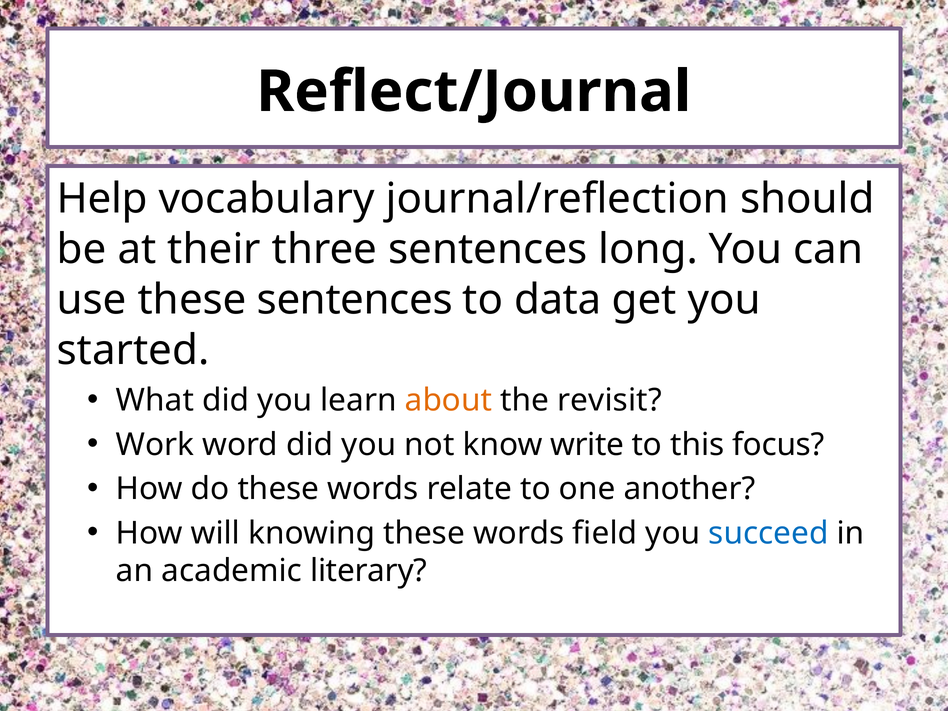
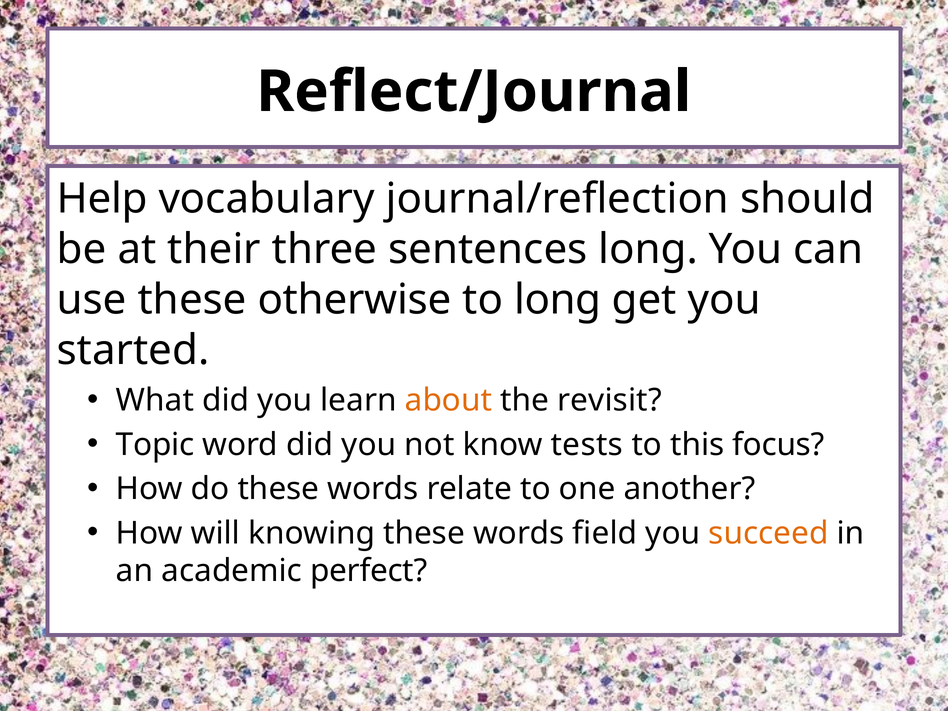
these sentences: sentences -> otherwise (355, 300)
to data: data -> long (558, 300)
Work: Work -> Topic (155, 445)
write: write -> tests (587, 445)
succeed colour: blue -> orange (768, 533)
literary: literary -> perfect (369, 571)
